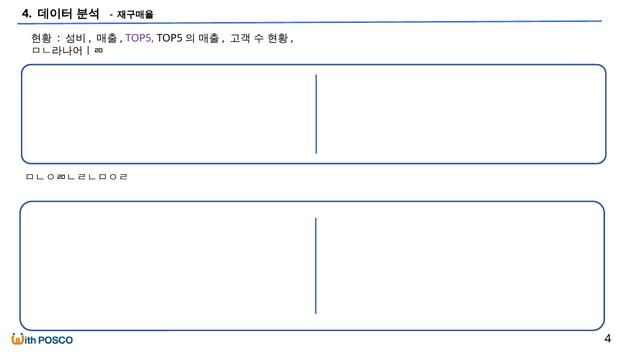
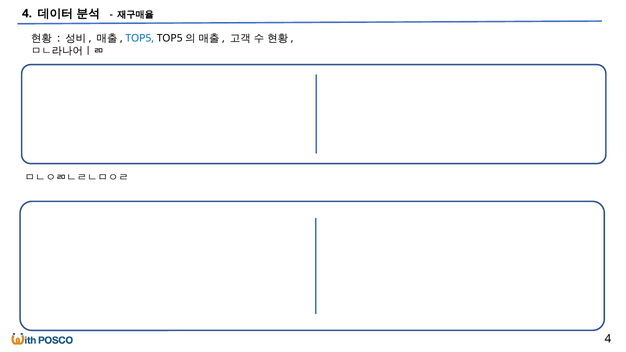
TOP5 colour: purple -> blue (140, 38)
